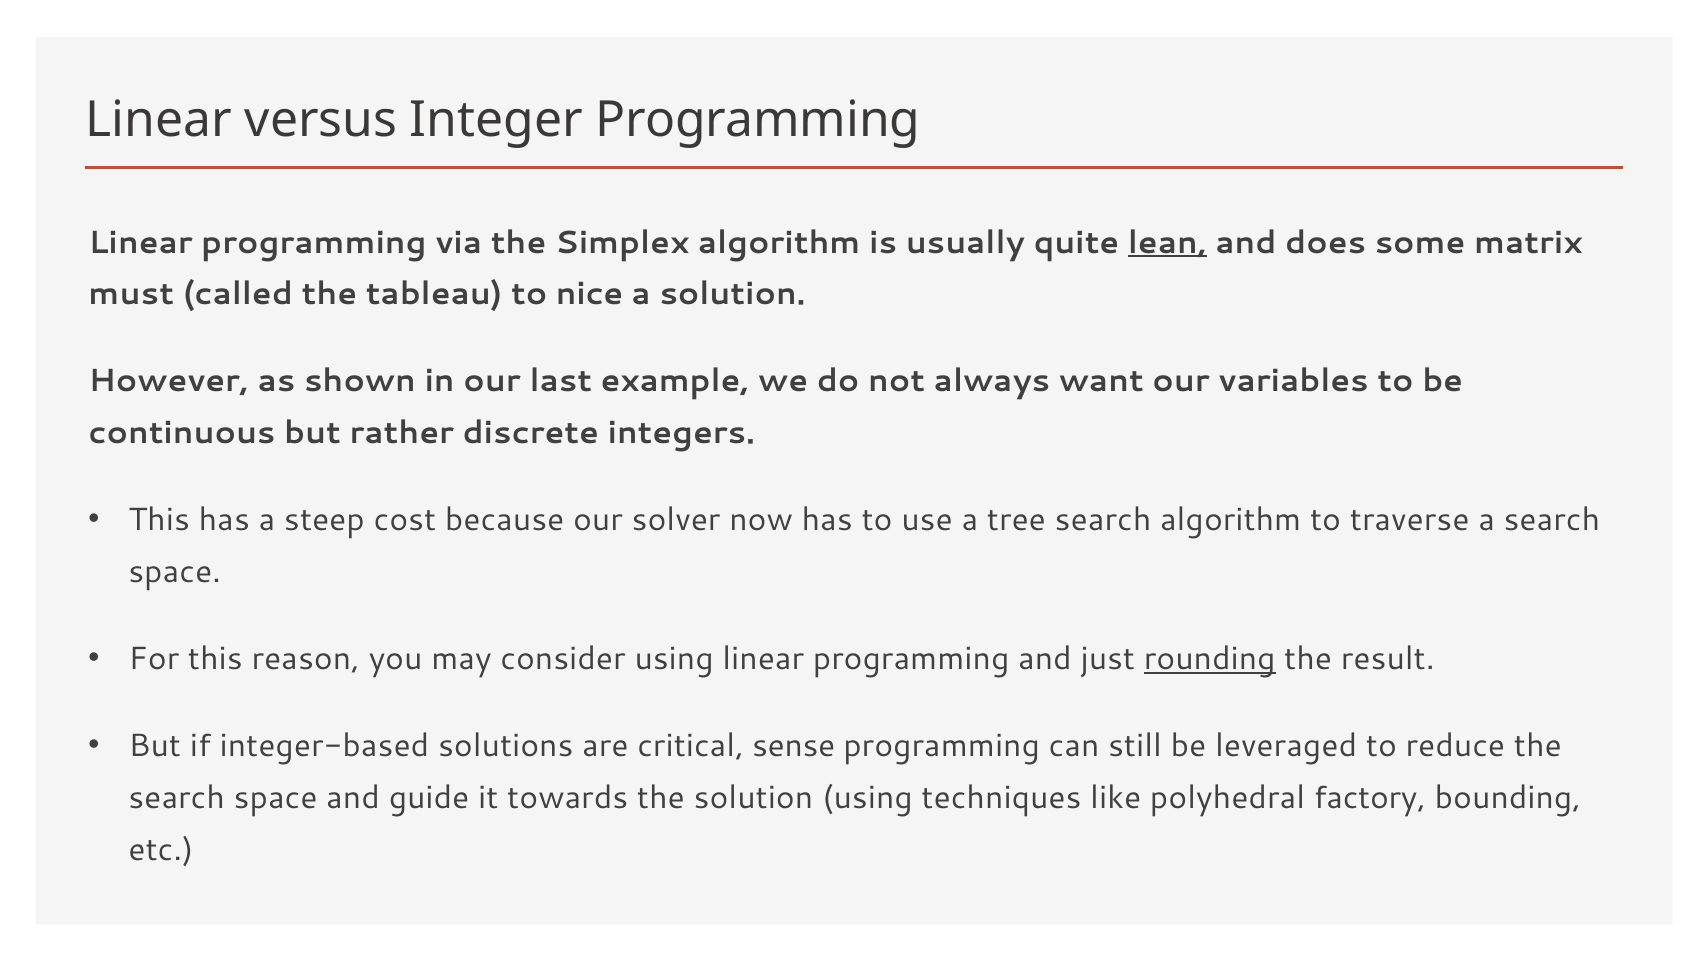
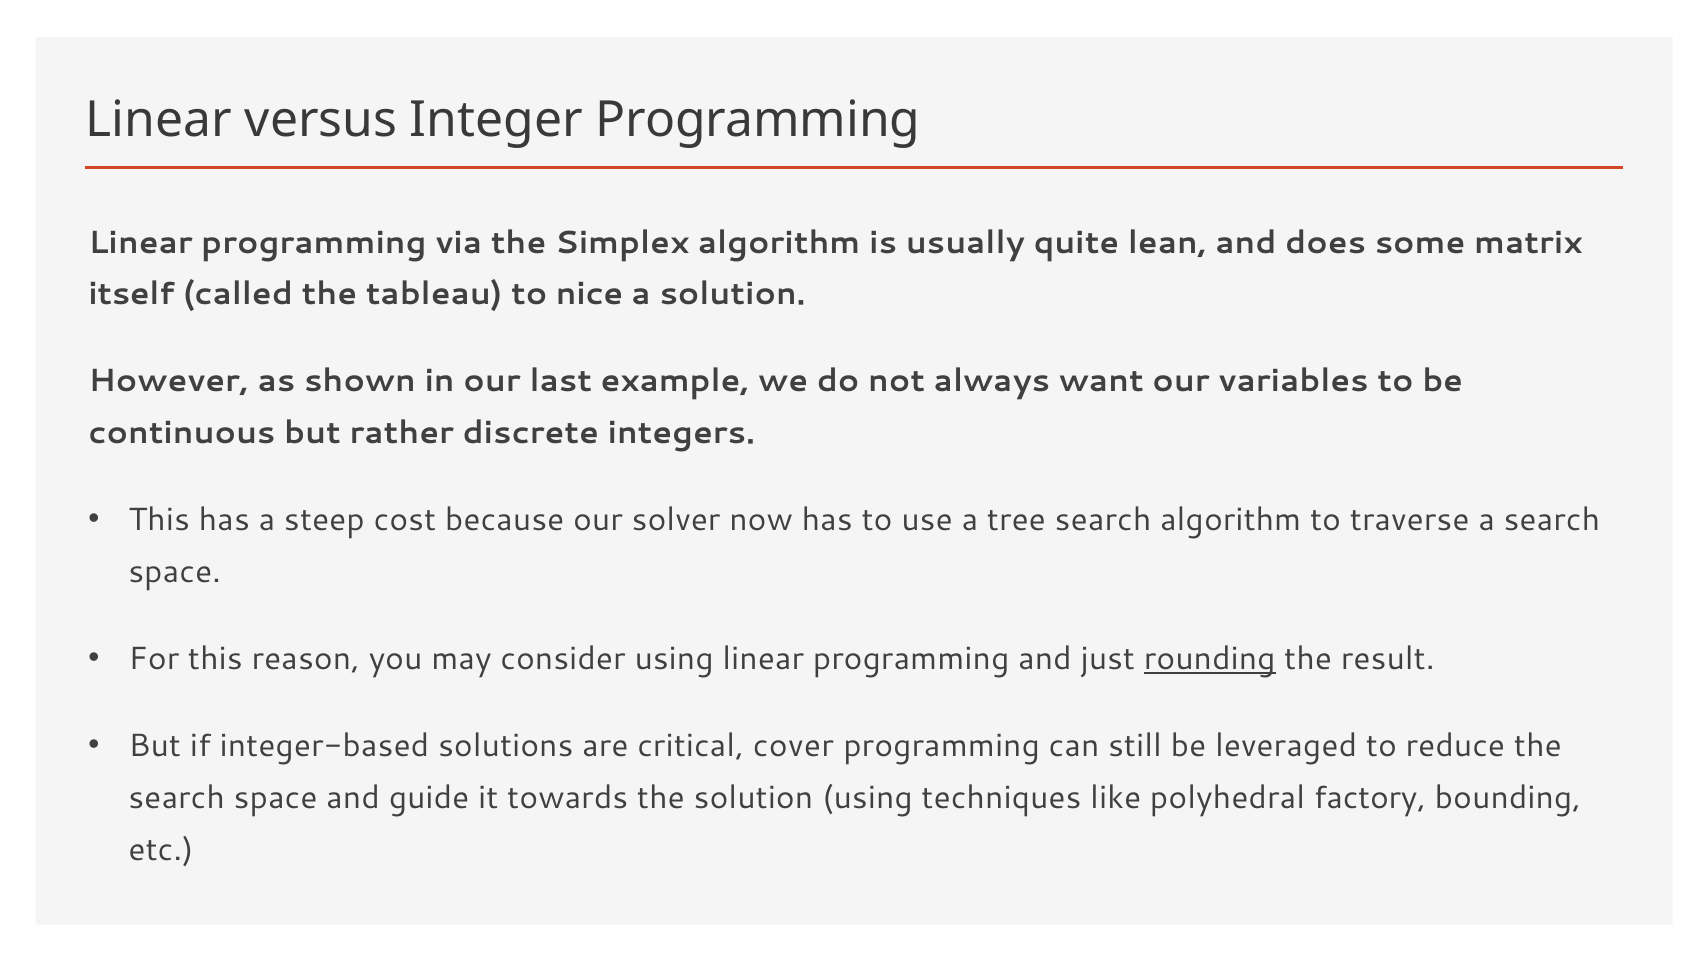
lean underline: present -> none (1167, 242)
must: must -> itself (131, 294)
sense: sense -> cover (793, 746)
